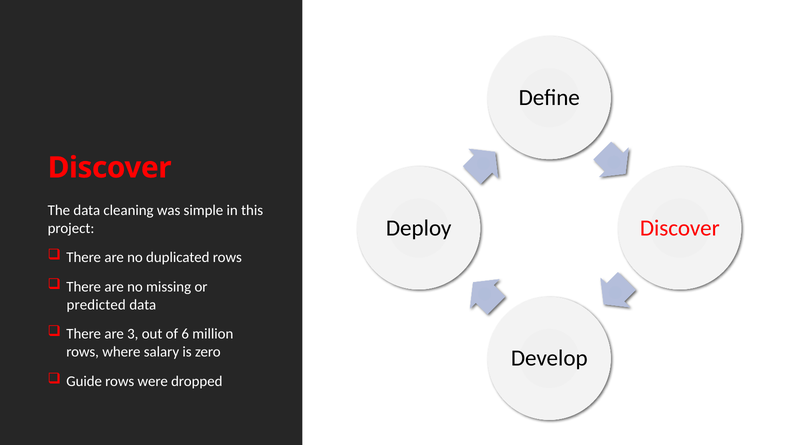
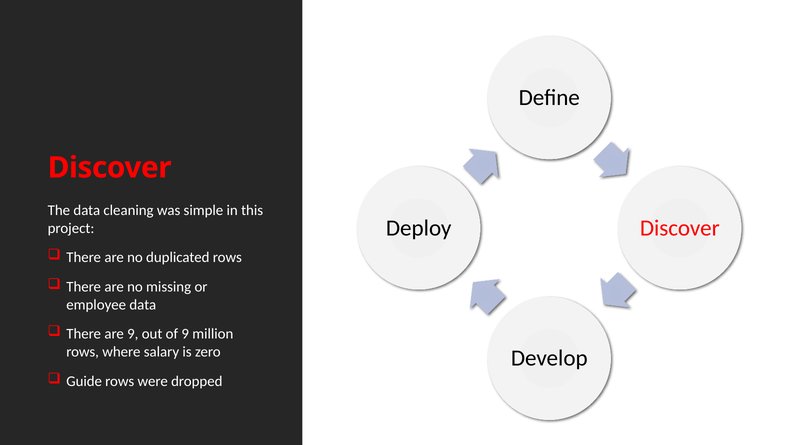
predicted: predicted -> employee (96, 305)
are 3: 3 -> 9 (133, 334)
of 6: 6 -> 9 (185, 334)
